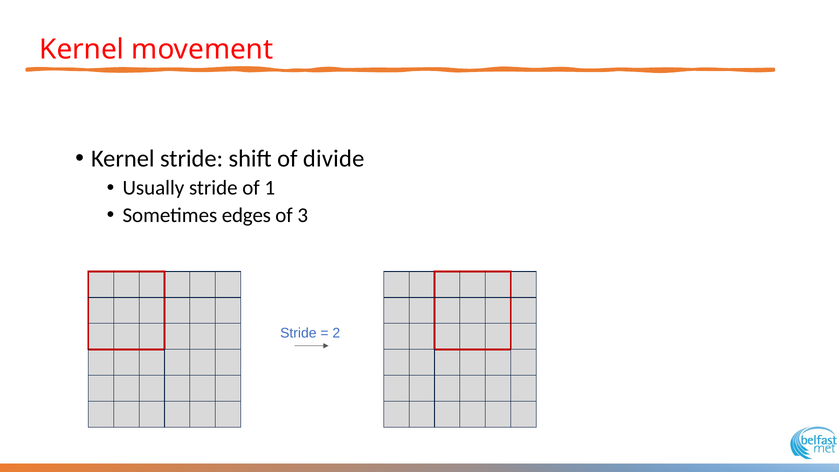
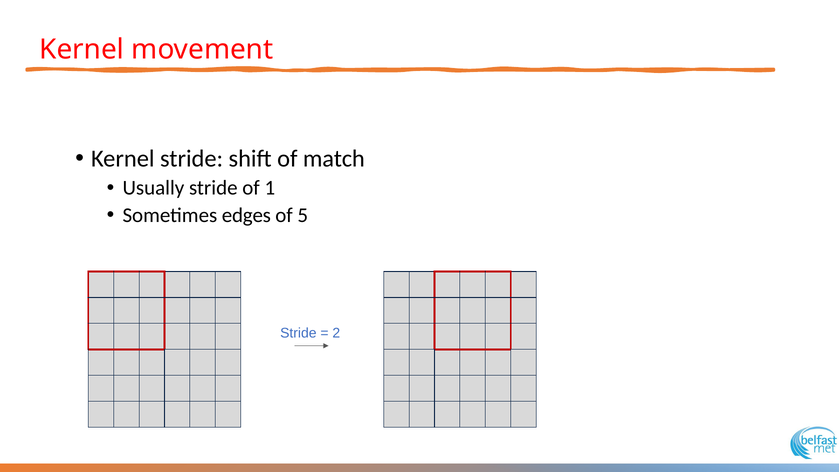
divide: divide -> match (334, 159)
3: 3 -> 5 (303, 215)
